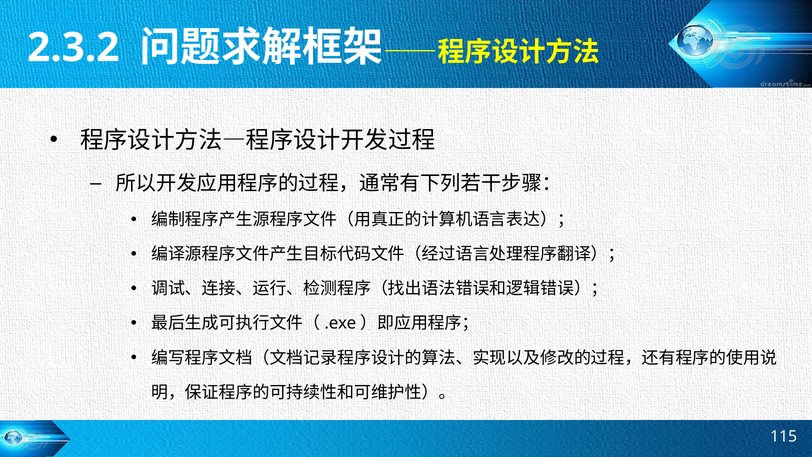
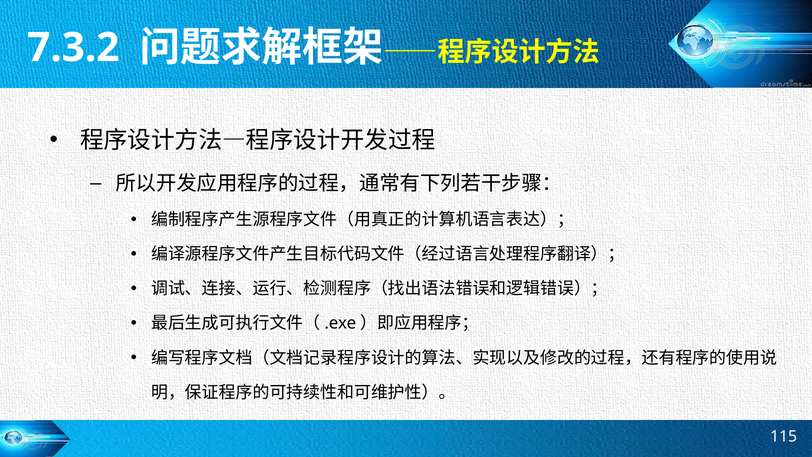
2.3.2: 2.3.2 -> 7.3.2 (73, 48)
